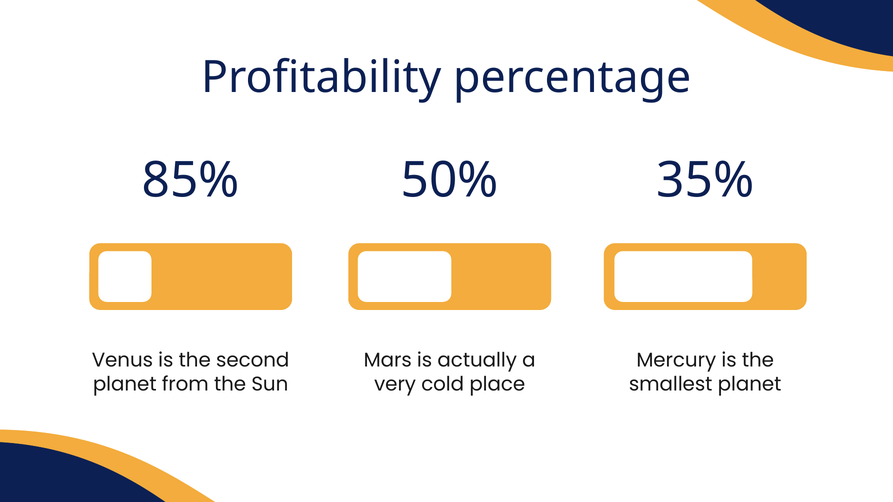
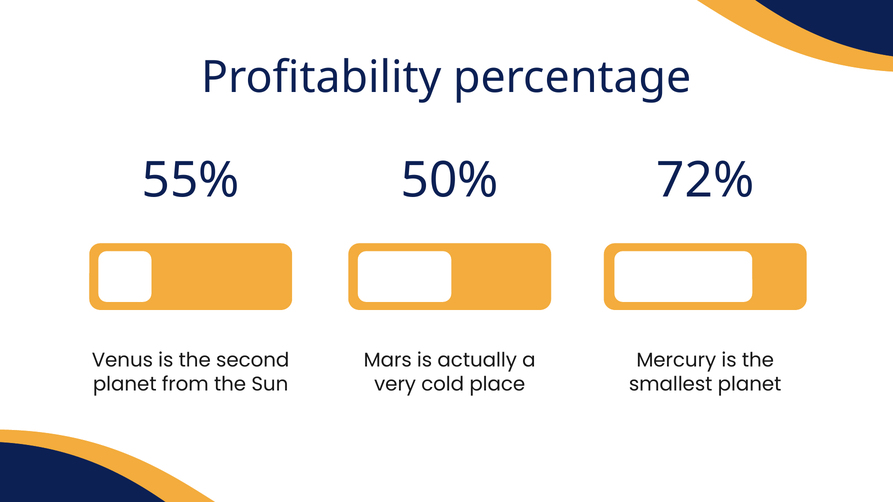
85%: 85% -> 55% (191, 180)
35%: 35% -> 72% (705, 180)
